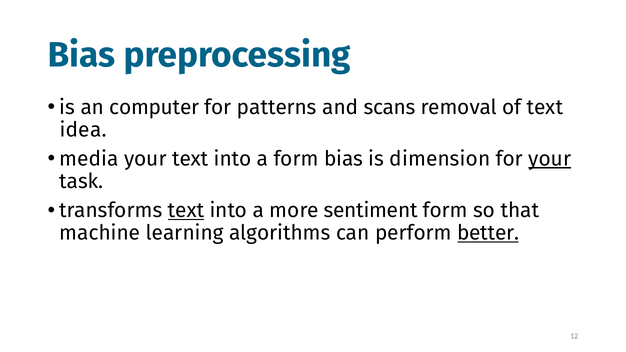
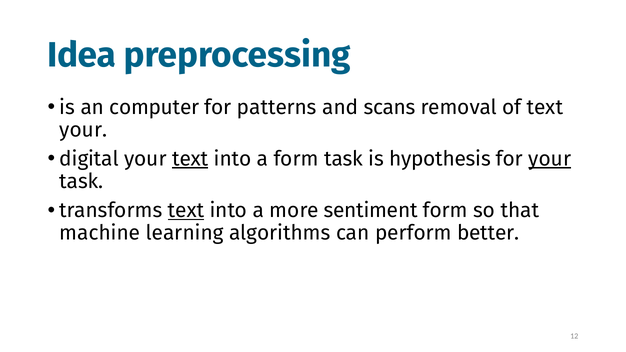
Bias: Bias -> Idea (82, 55)
idea: idea -> your (83, 130)
media: media -> digital (89, 159)
text underline: none -> present (190, 159)
form bias: bias -> task (344, 159)
dimension: dimension -> hypothesis (440, 159)
better underline: present -> none (488, 233)
